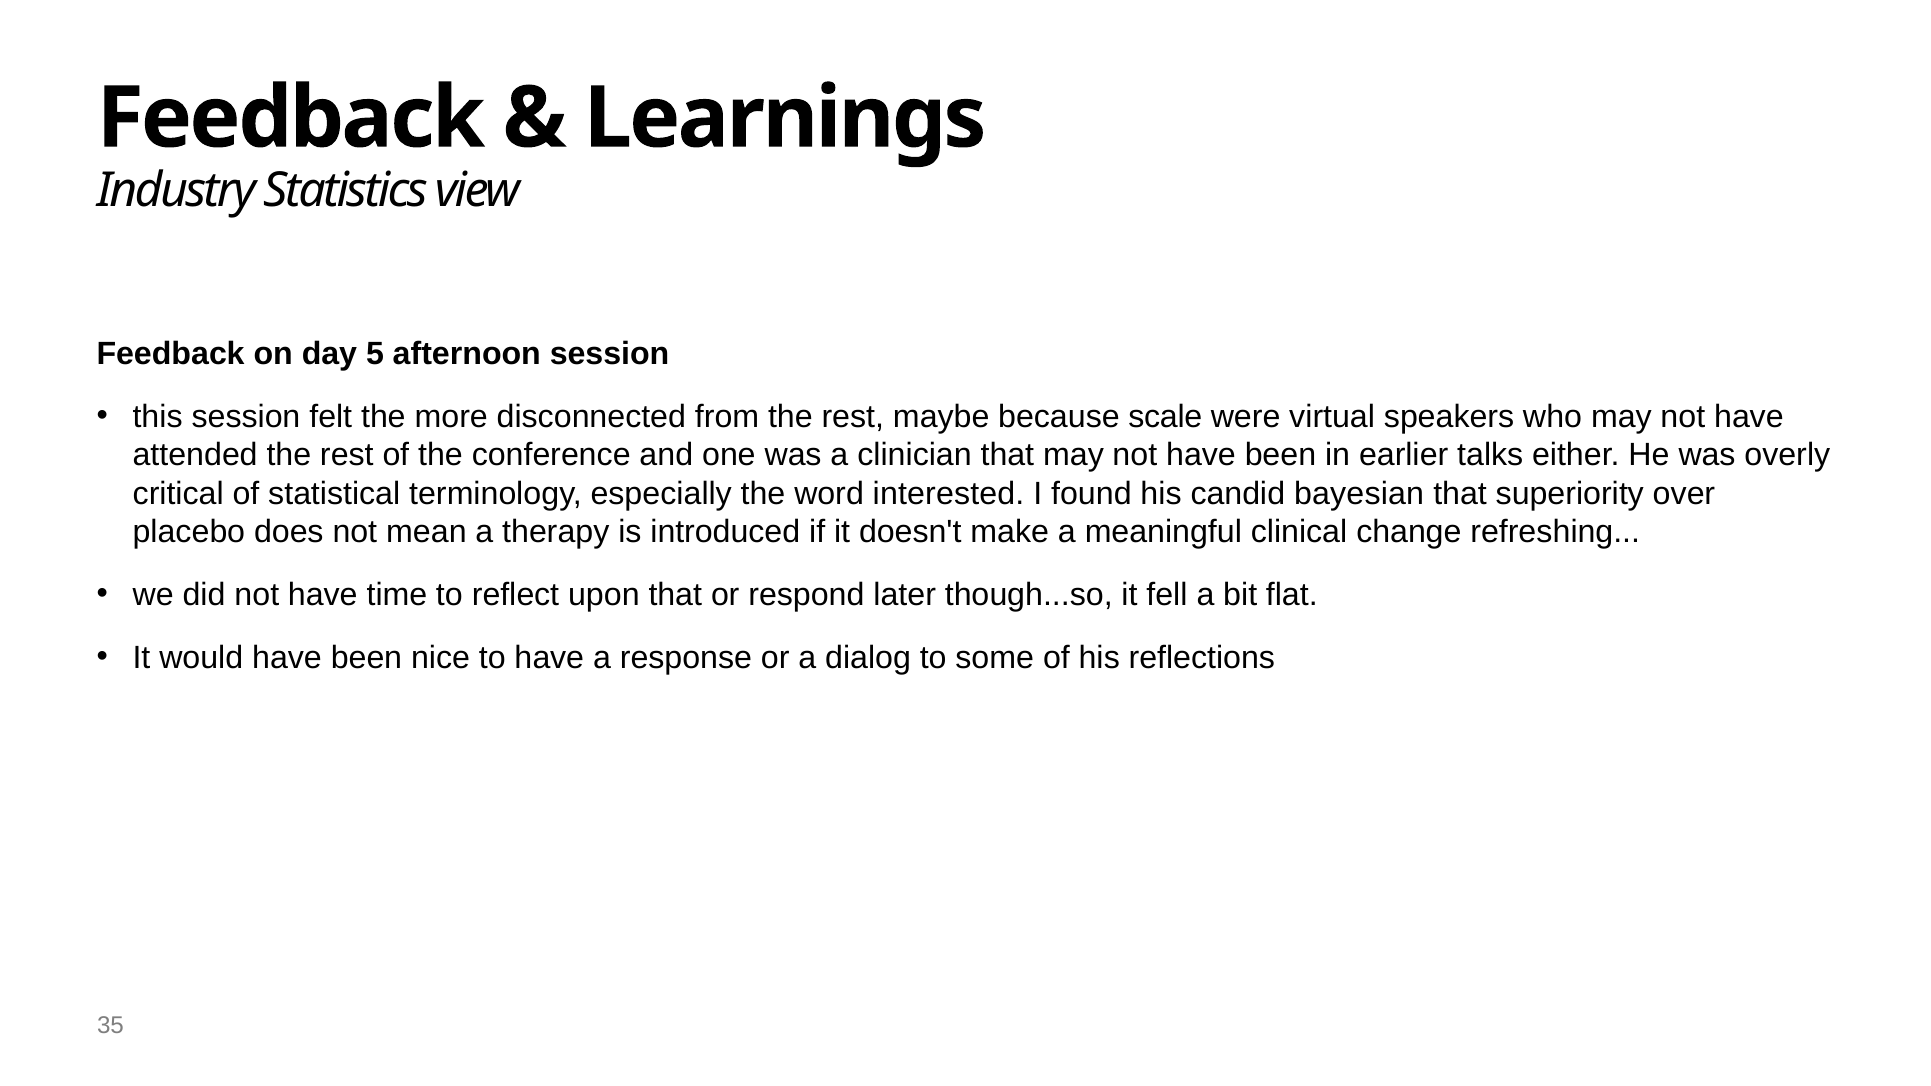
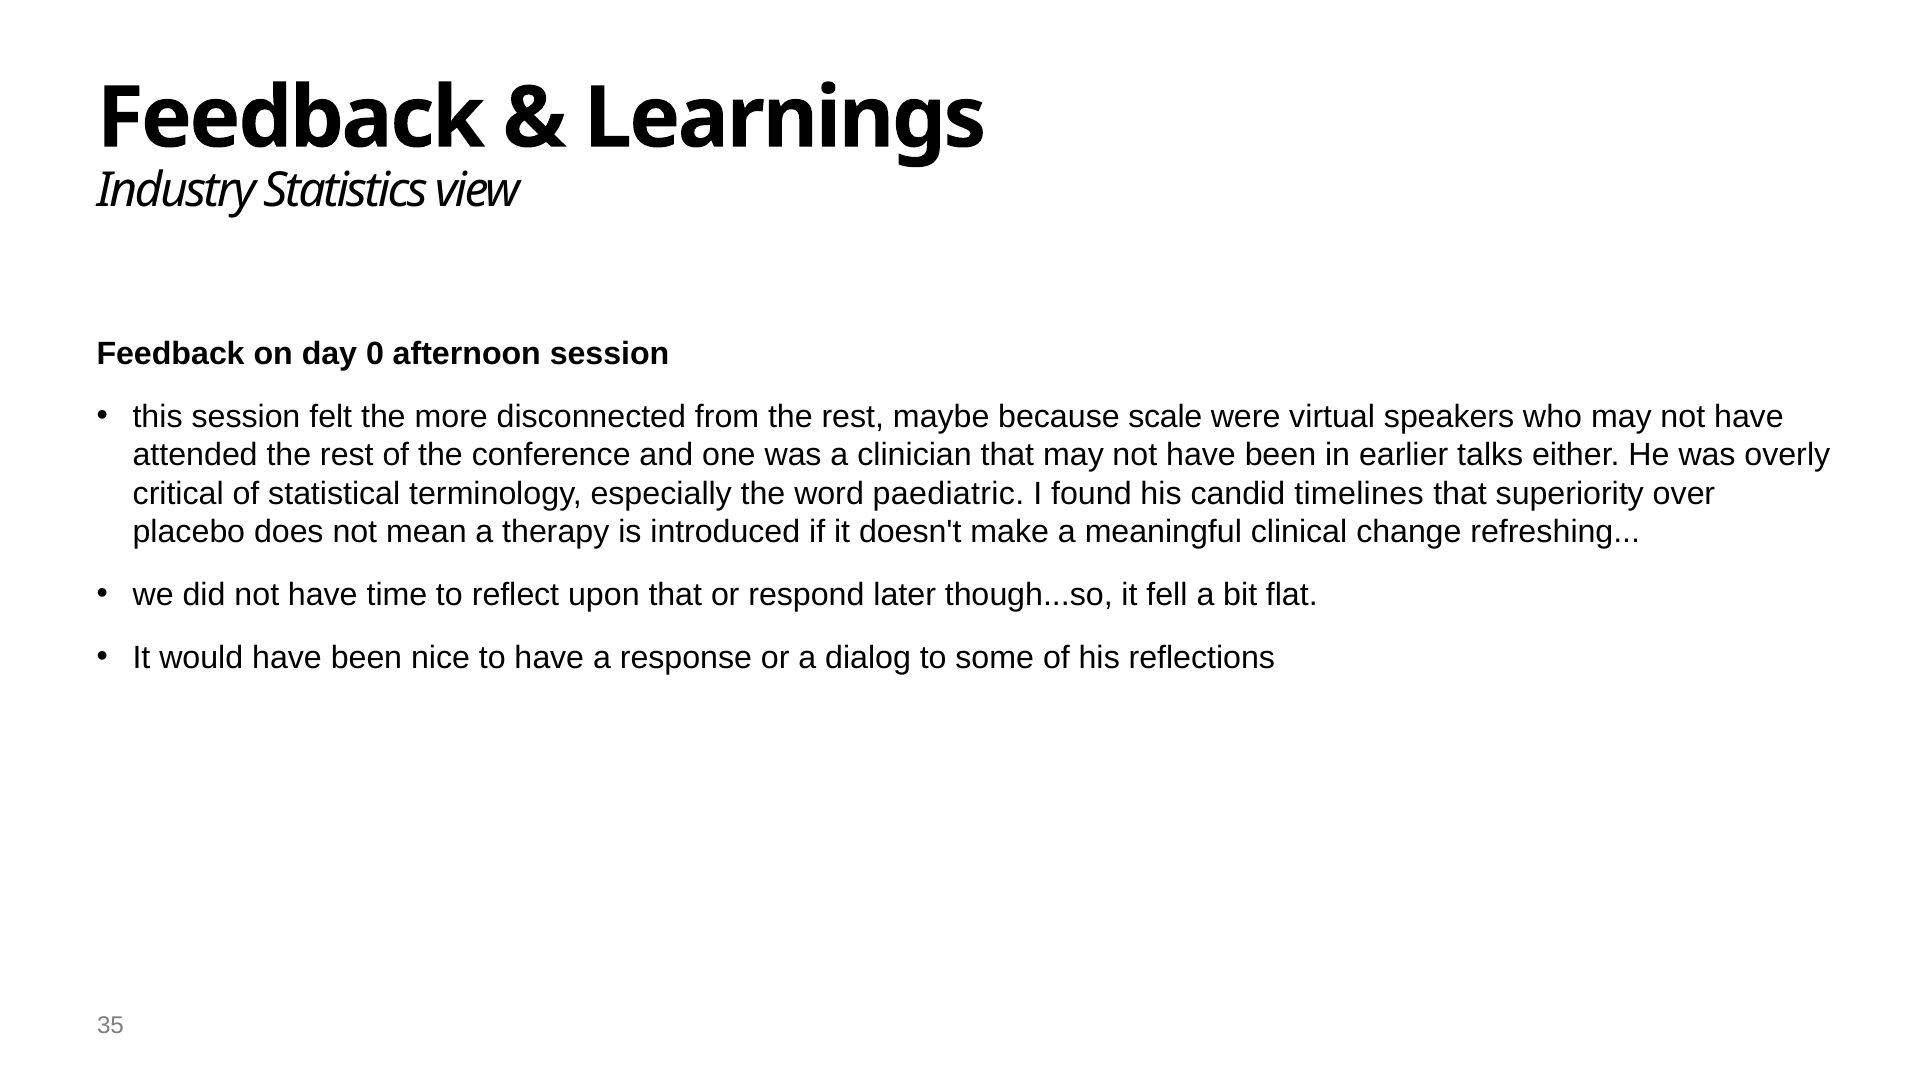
5: 5 -> 0 (375, 354)
interested: interested -> paediatric (948, 494)
bayesian: bayesian -> timelines (1359, 494)
